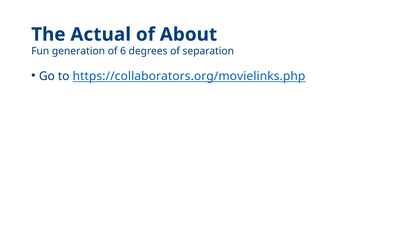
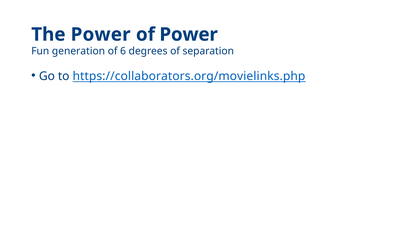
The Actual: Actual -> Power (101, 34)
of About: About -> Power (189, 34)
